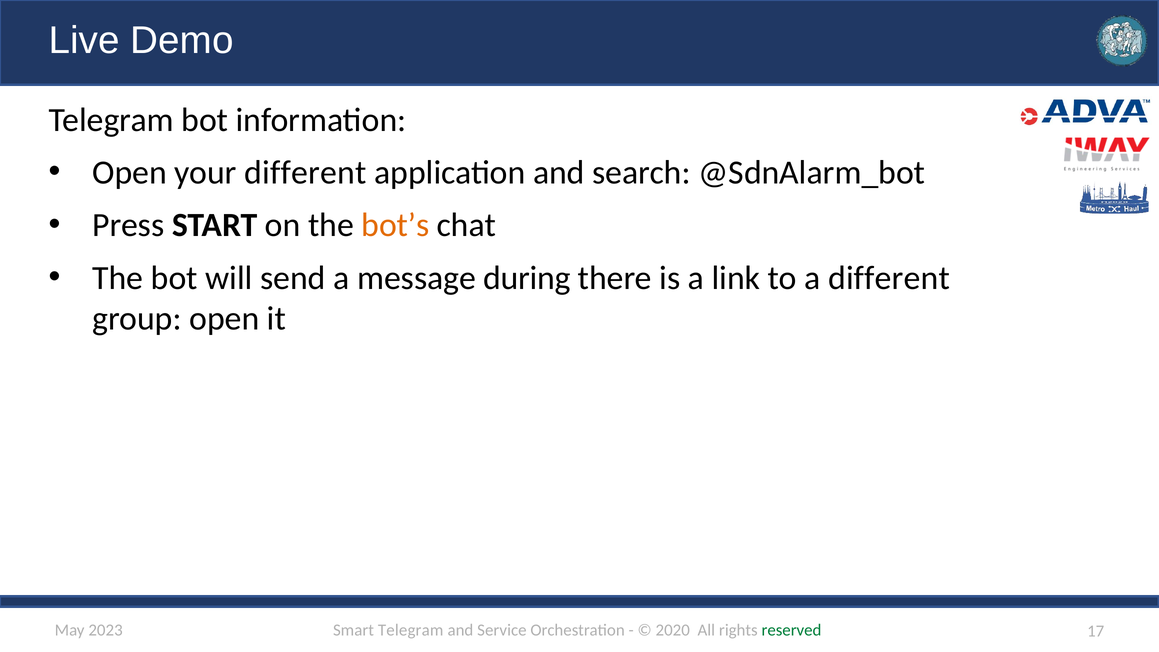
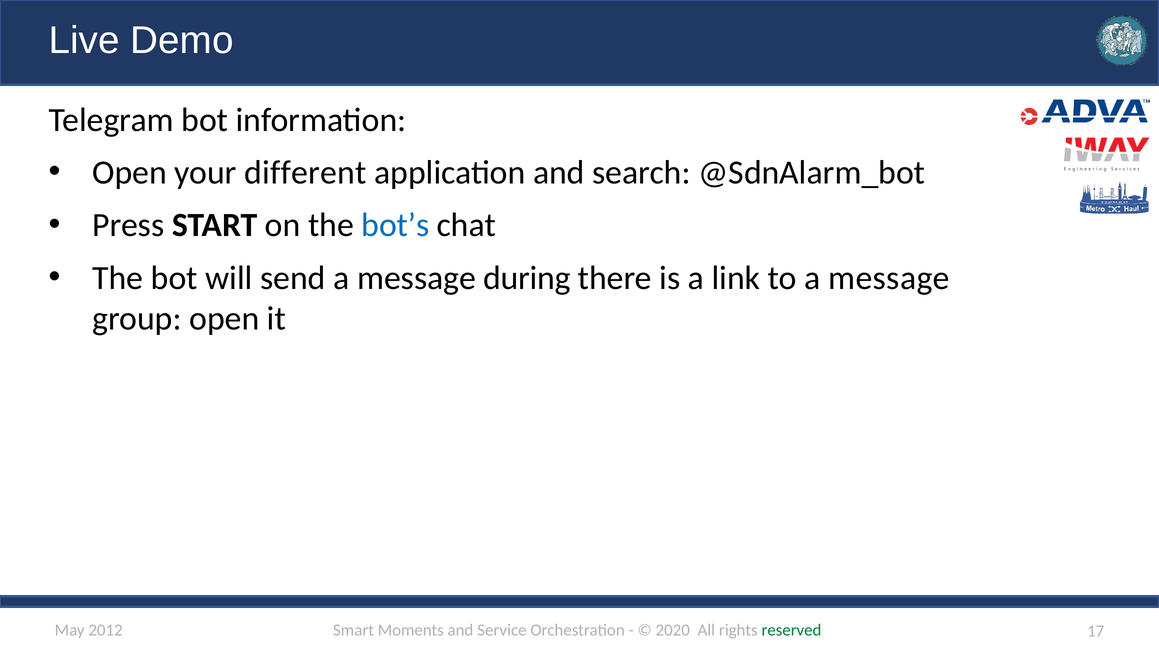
bot’s colour: orange -> blue (395, 225)
to a different: different -> message (889, 278)
2023: 2023 -> 2012 (106, 630)
Smart Telegram: Telegram -> Moments (411, 630)
